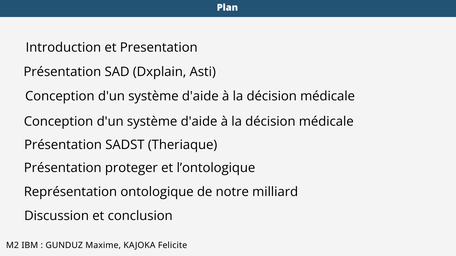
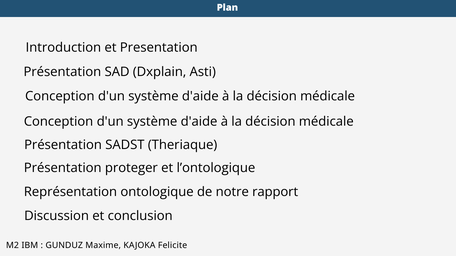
milliard: milliard -> rapport (275, 192)
